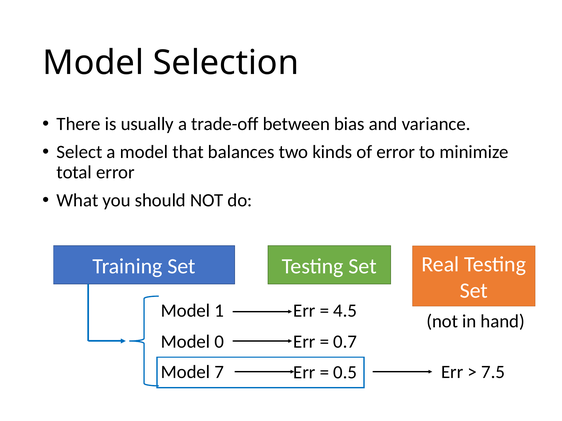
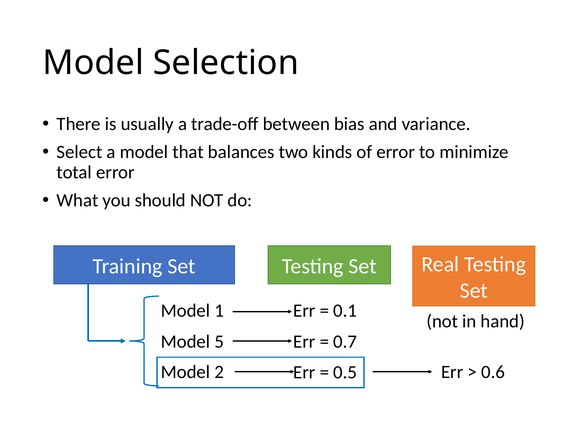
4.5: 4.5 -> 0.1 (345, 311)
0: 0 -> 5 (219, 342)
7: 7 -> 2 (219, 372)
7.5: 7.5 -> 0.6 (493, 372)
